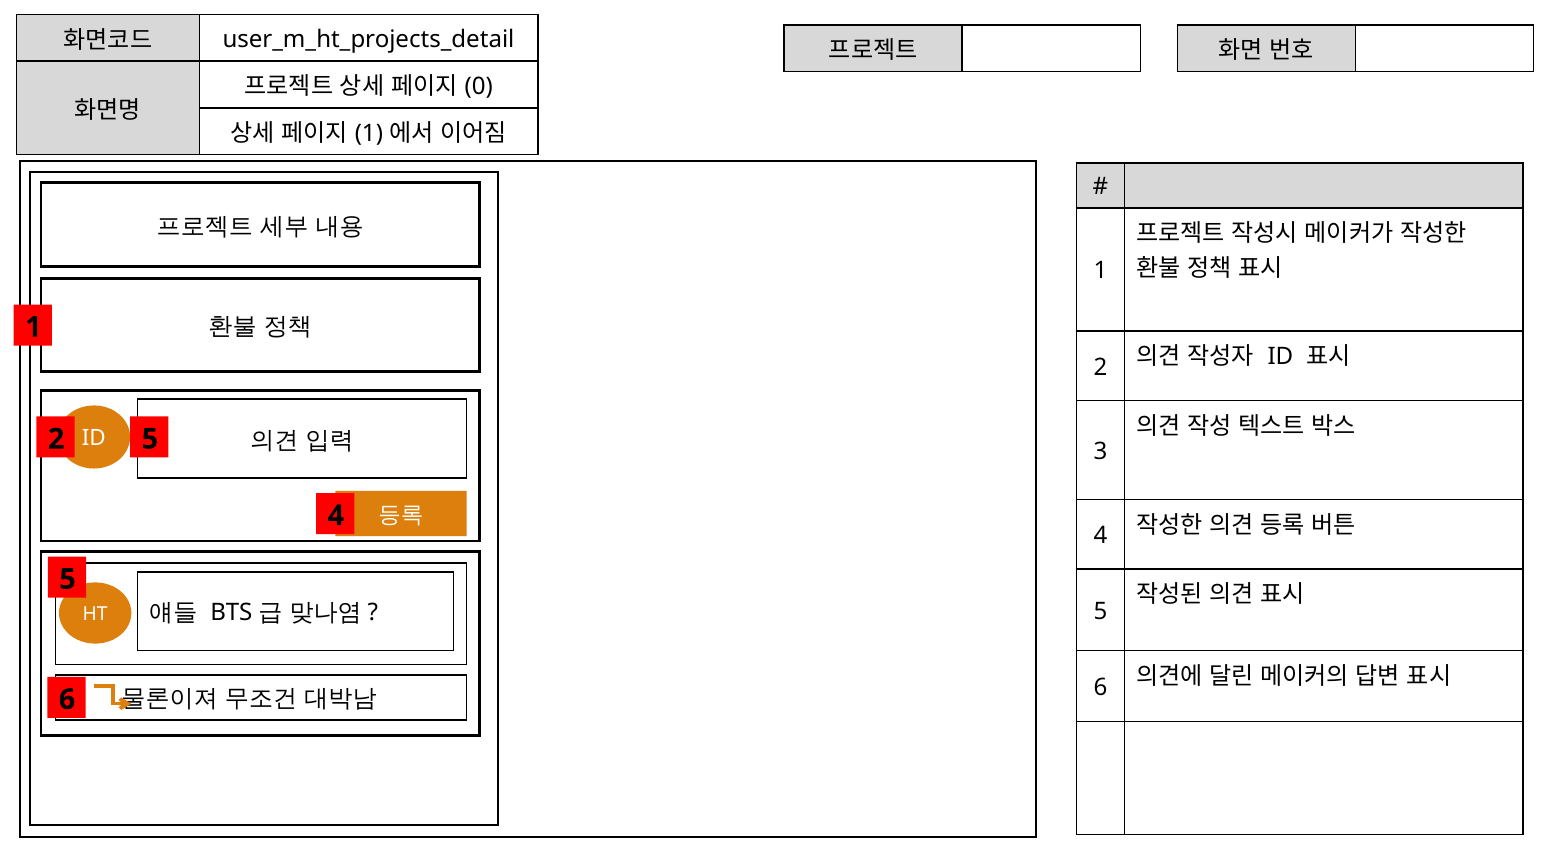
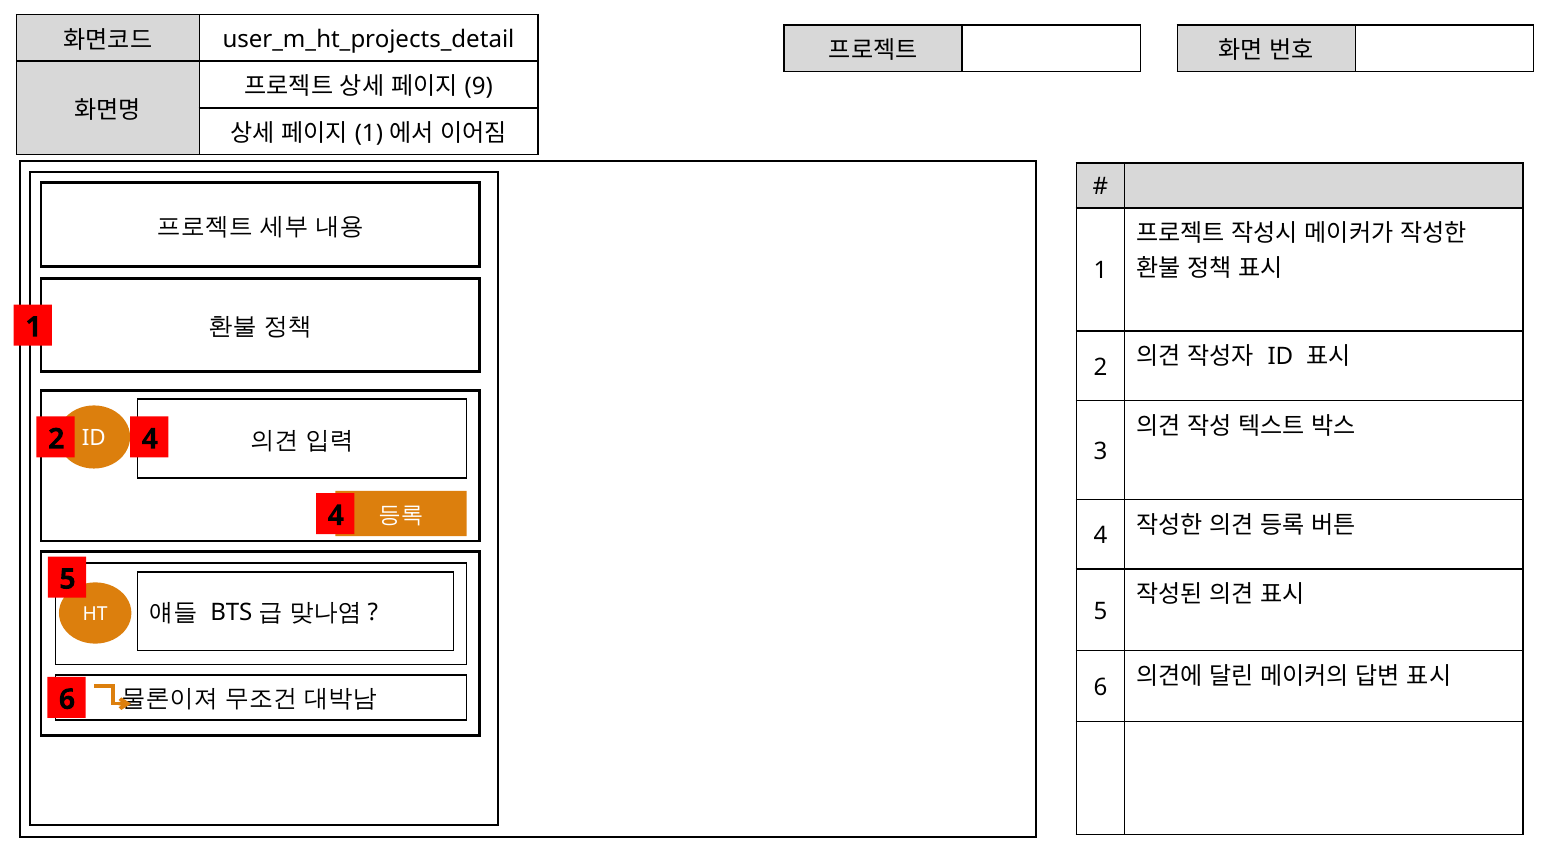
0: 0 -> 9 (479, 87)
2 5: 5 -> 4 (150, 439)
